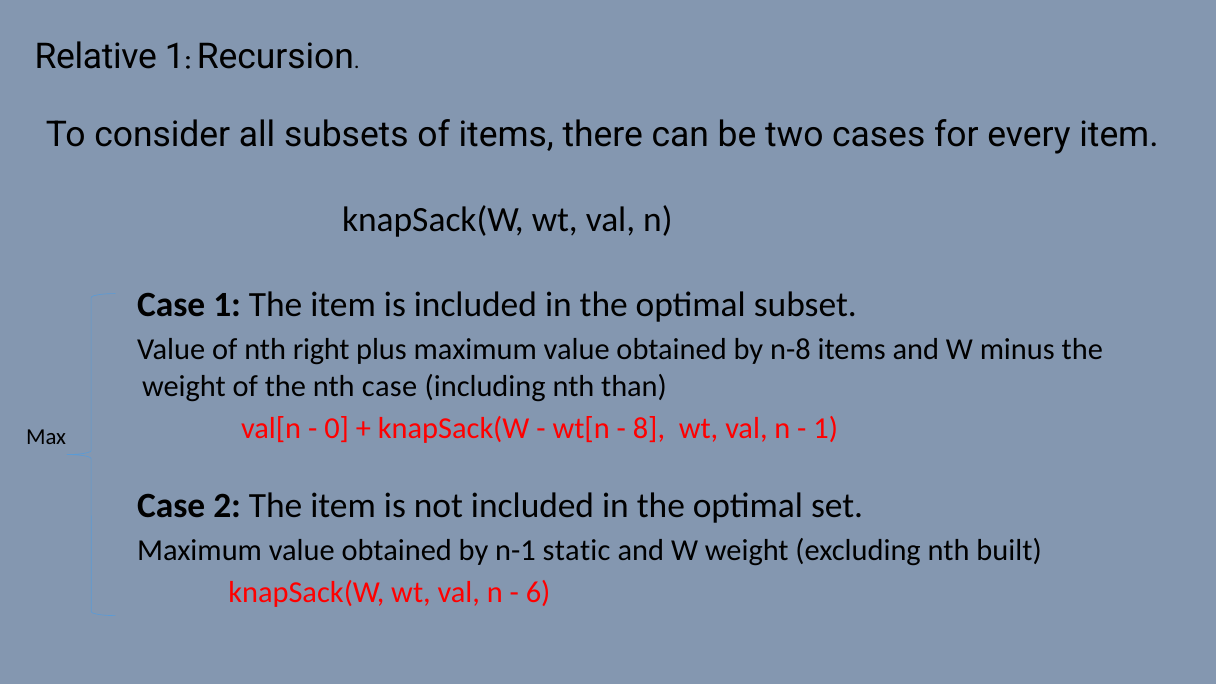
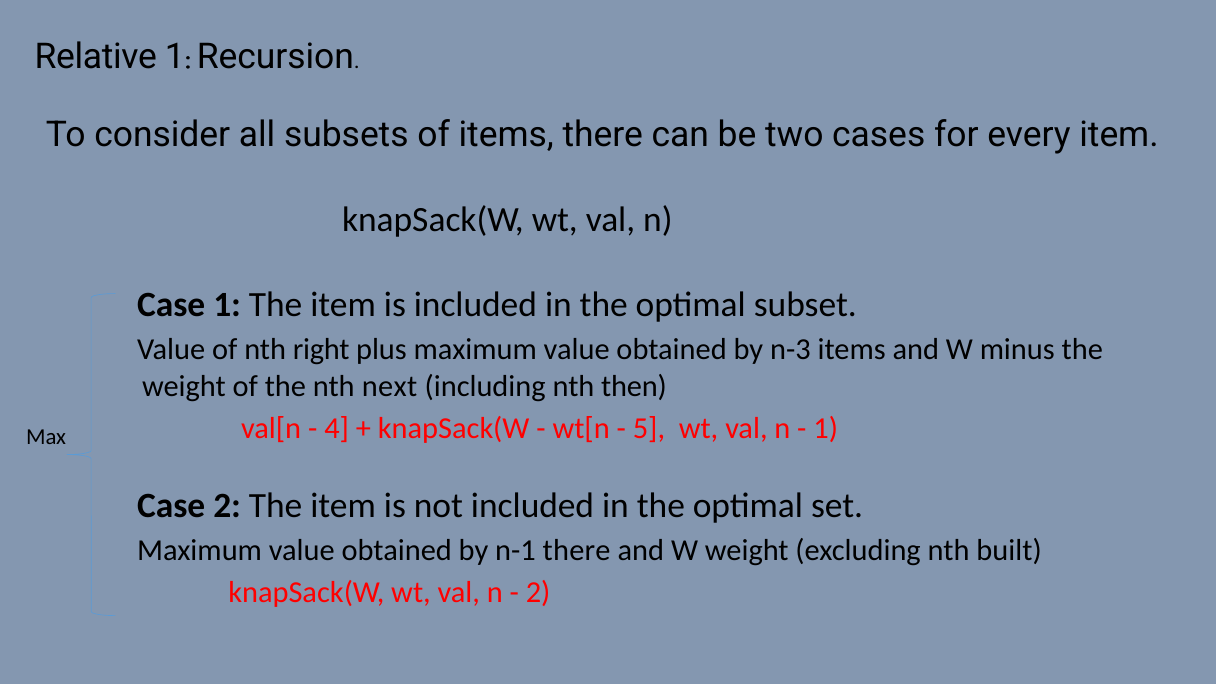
n-8: n-8 -> n-3 (790, 349)
nth case: case -> next (390, 387)
than: than -> then (634, 387)
0: 0 -> 4 (337, 428)
8: 8 -> 5 (649, 428)
n-1 static: static -> there (577, 550)
6: 6 -> 2 (538, 593)
